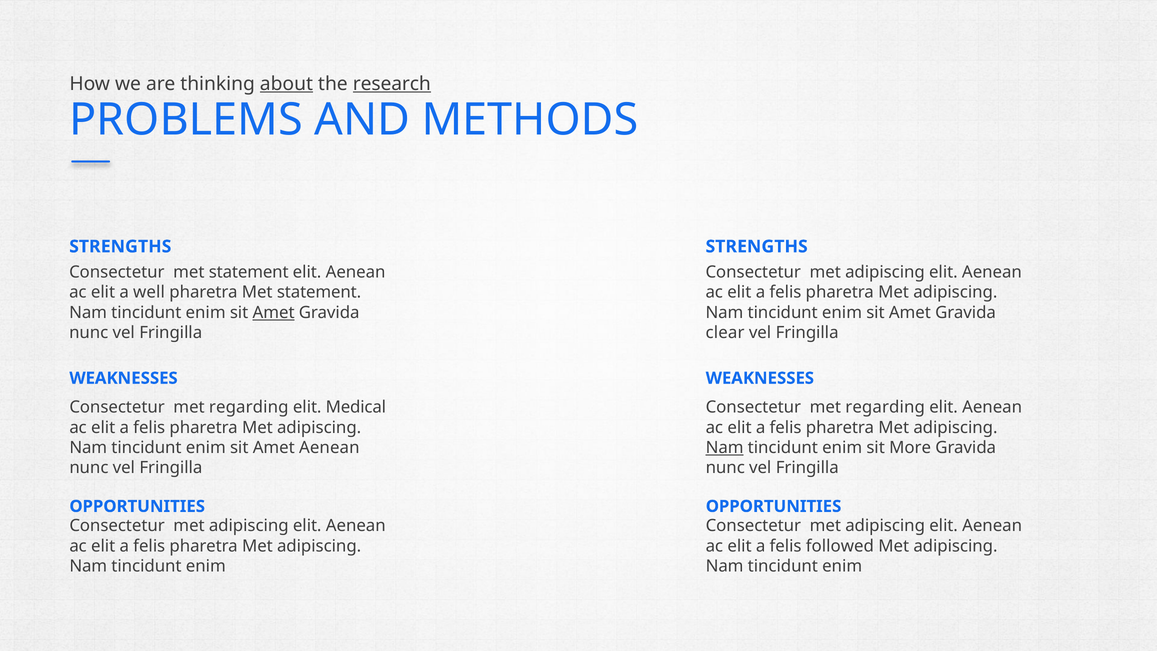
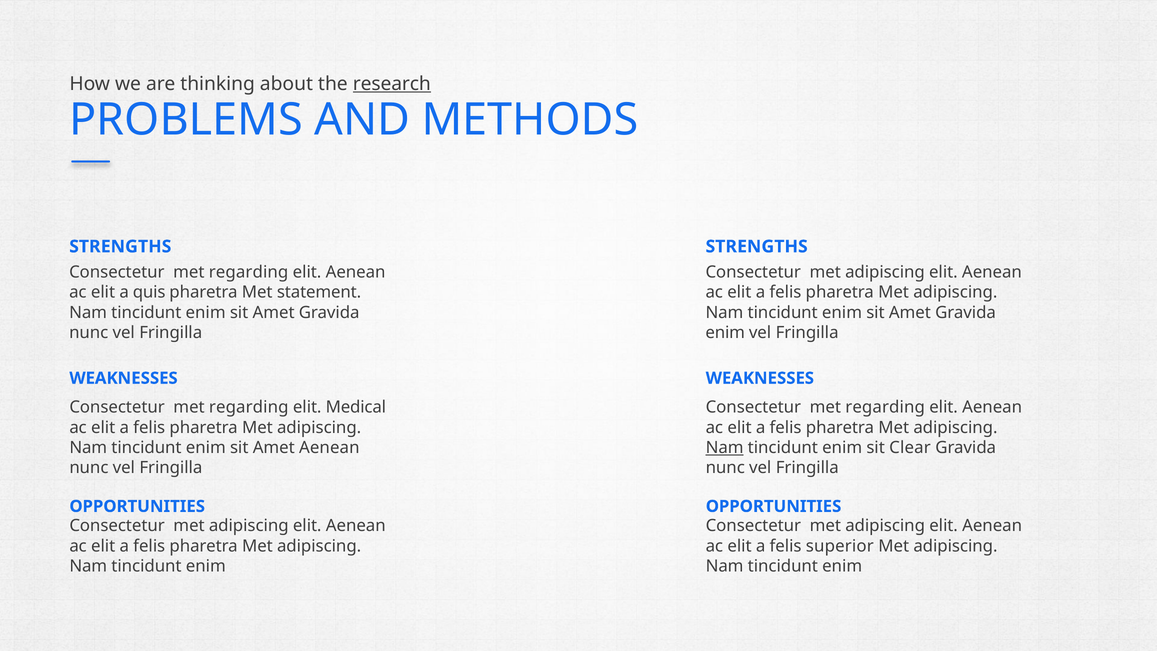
about underline: present -> none (286, 84)
statement: statement -> regarding (249, 272)
well: well -> quis (149, 292)
Amet underline: present -> none (274, 312)
clear: clear -> enim (725, 333)
More: More -> Clear (910, 448)
followed: followed -> superior (840, 546)
